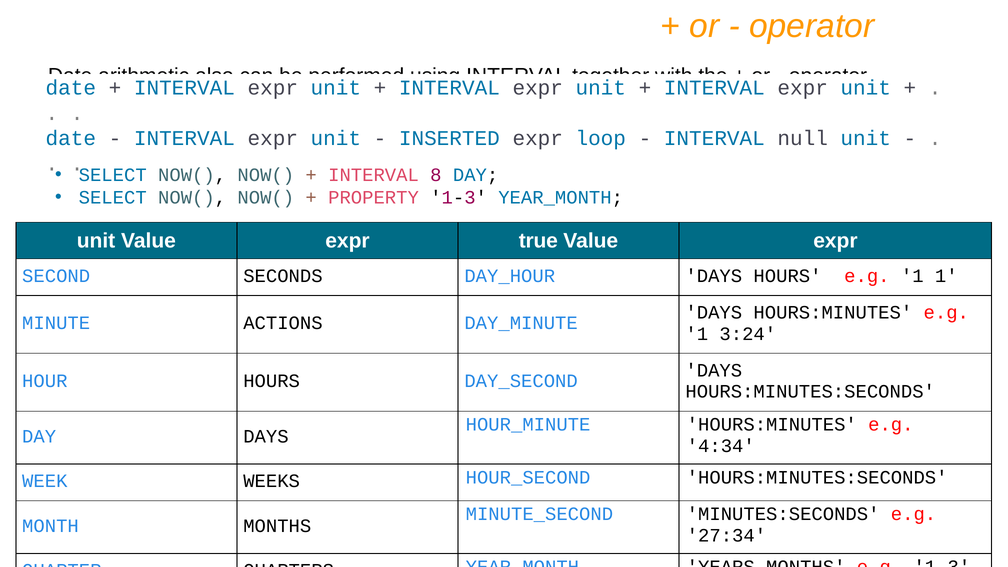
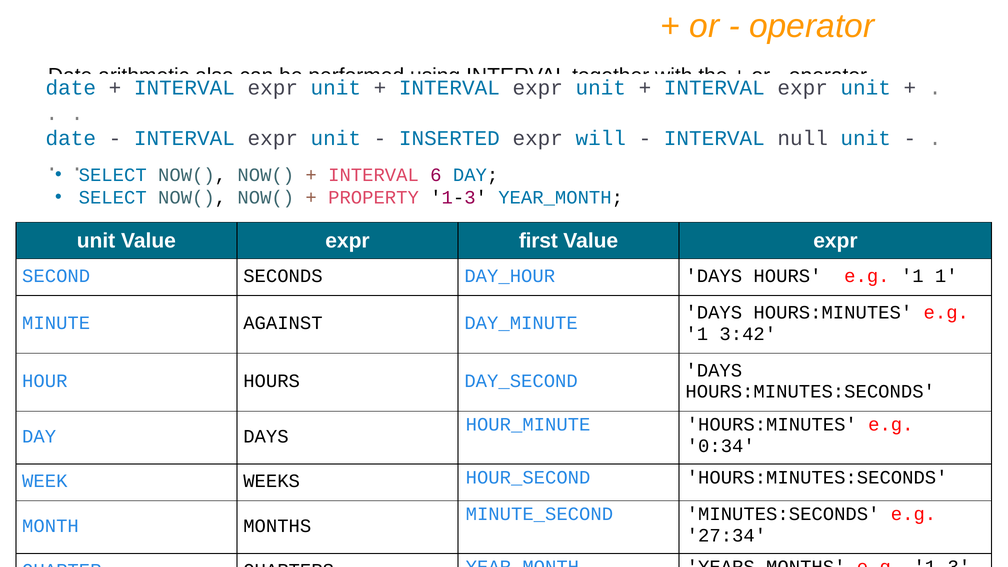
loop: loop -> will (601, 138)
8: 8 -> 6 (436, 175)
true: true -> first (538, 241)
ACTIONS: ACTIONS -> AGAINST (283, 323)
3:24: 3:24 -> 3:42 (748, 334)
4:34: 4:34 -> 0:34 (721, 446)
